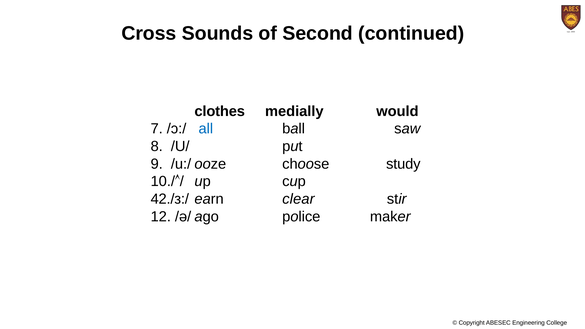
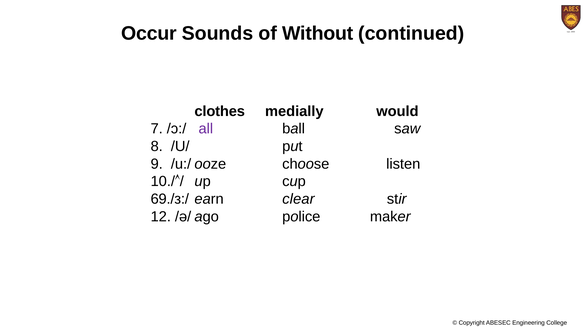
Cross: Cross -> Occur (149, 34)
Second: Second -> Without (318, 34)
all colour: blue -> purple (206, 129)
study: study -> listen (403, 164)
42./з:/: 42./з:/ -> 69./з:/ (170, 199)
